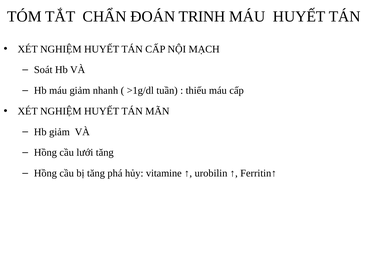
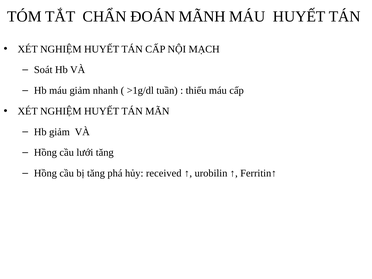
TRINH: TRINH -> MÃNH (202, 17)
vitamine: vitamine -> received (164, 173)
